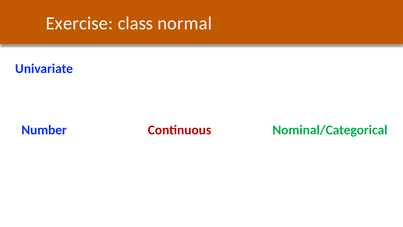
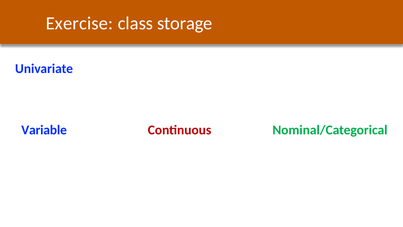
normal: normal -> storage (185, 23)
Number: Number -> Variable (44, 130)
